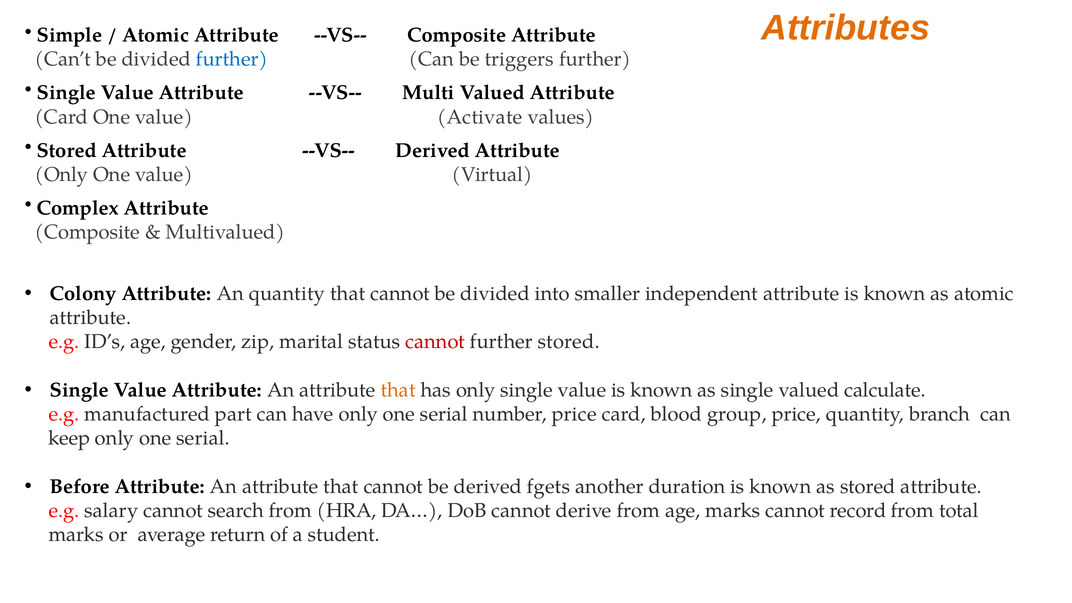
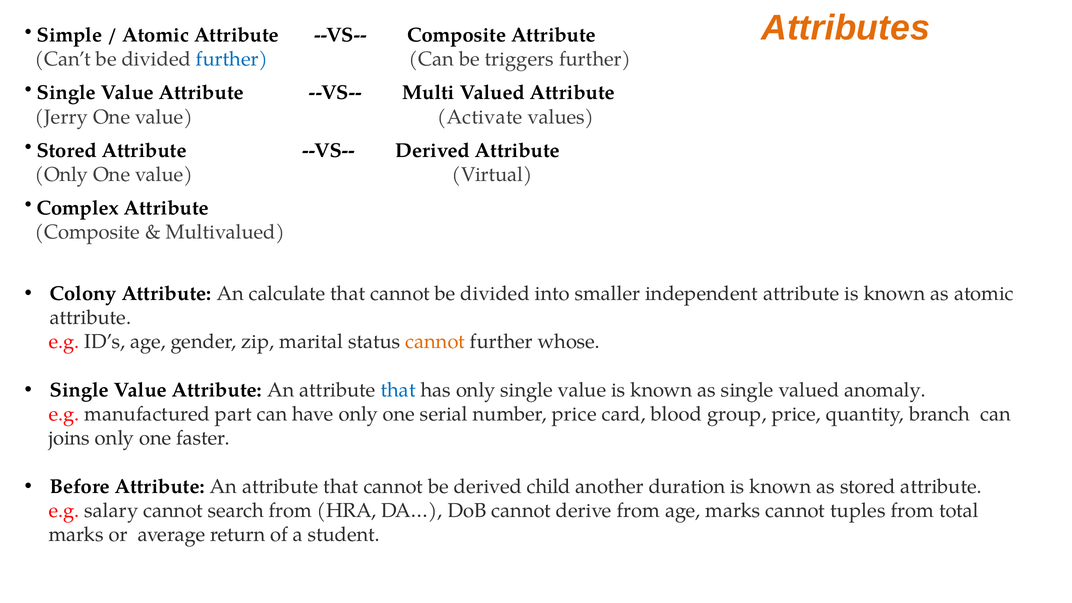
Card: Card -> Jerry (61, 117)
An quantity: quantity -> calculate (287, 294)
cannot colour: red -> orange (435, 342)
further stored: stored -> whose (569, 342)
that colour: orange -> blue (398, 390)
calculate: calculate -> anomaly (885, 390)
keep: keep -> joins (69, 438)
serial: serial -> faster (203, 438)
fgets: fgets -> child (549, 487)
record: record -> tuples (858, 511)
